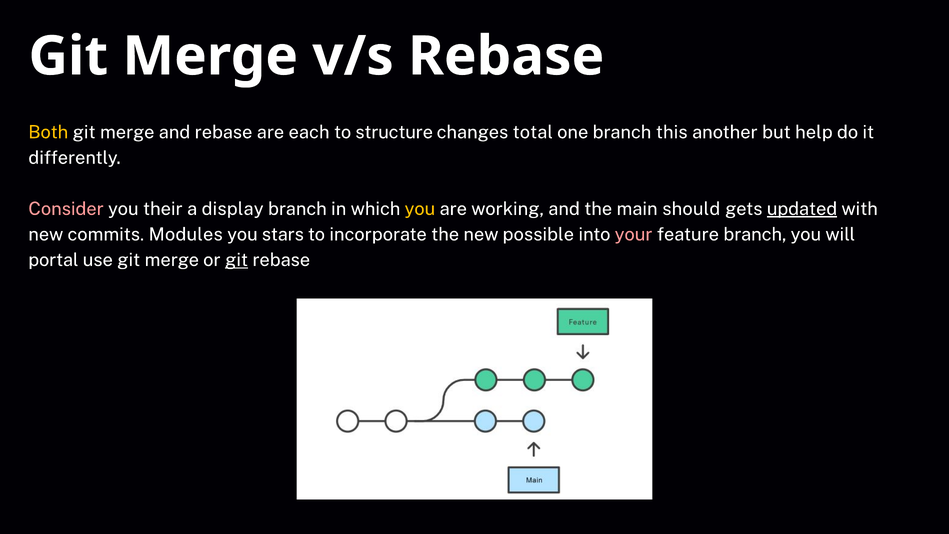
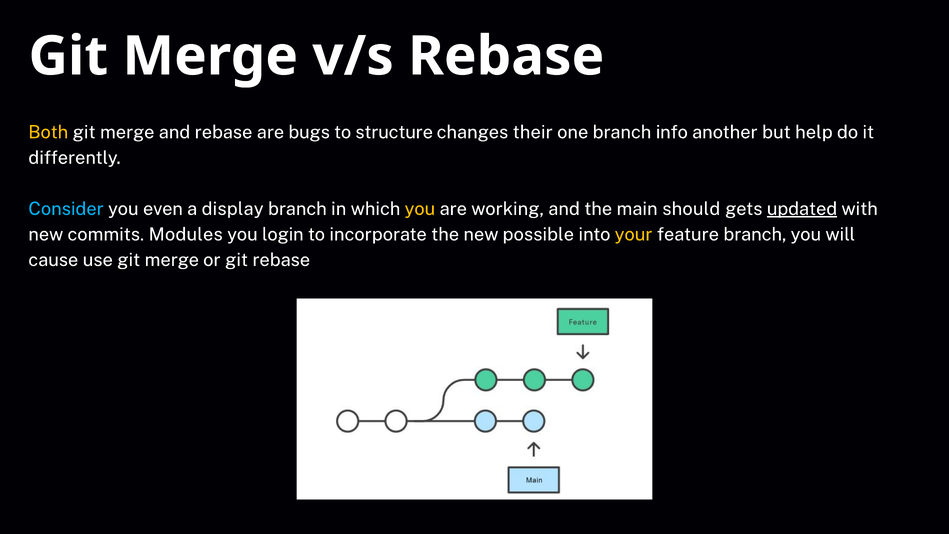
each: each -> bugs (309, 132)
total: total -> their (533, 132)
this: this -> info (672, 132)
Consider colour: pink -> light blue (66, 209)
their: their -> even (163, 209)
stars: stars -> login (283, 234)
your colour: pink -> yellow (634, 234)
portal: portal -> cause (53, 260)
git underline: present -> none (237, 260)
